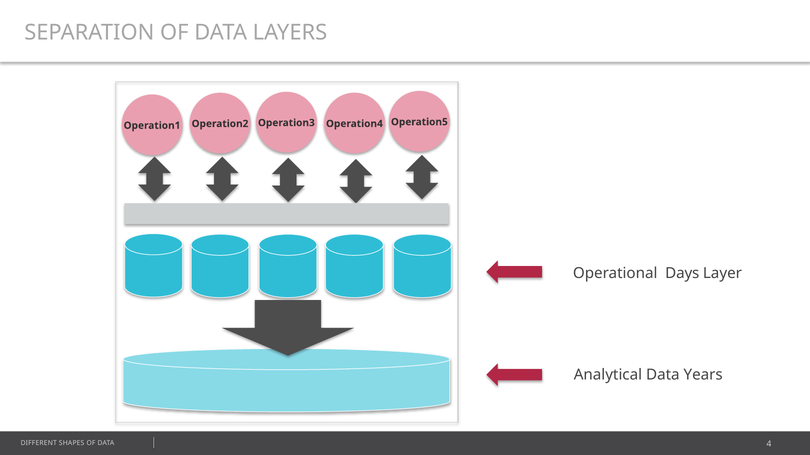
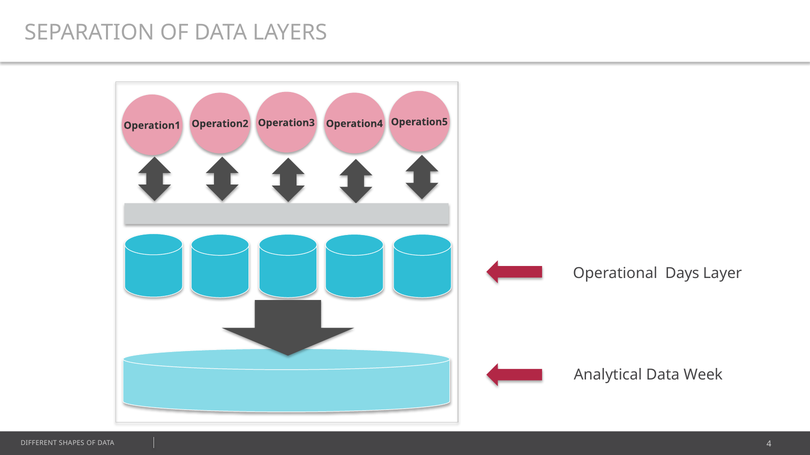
Years: Years -> Week (703, 375)
